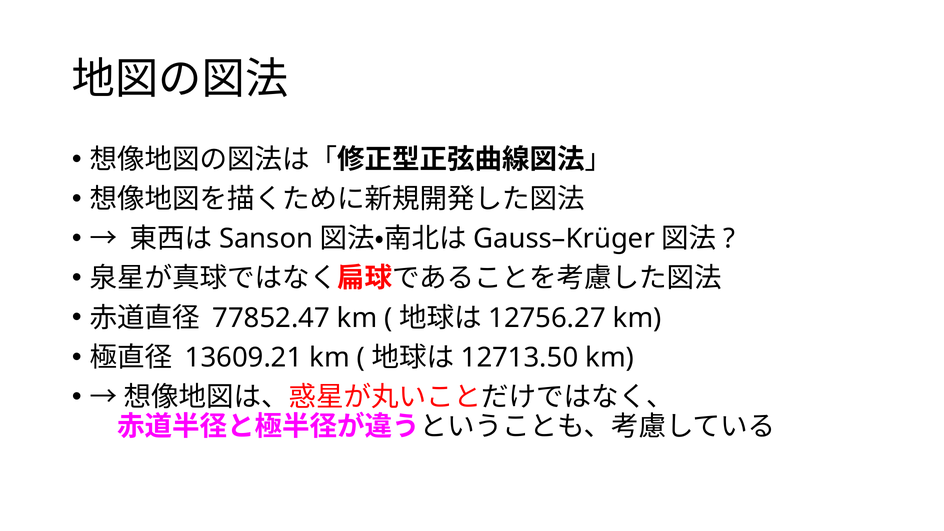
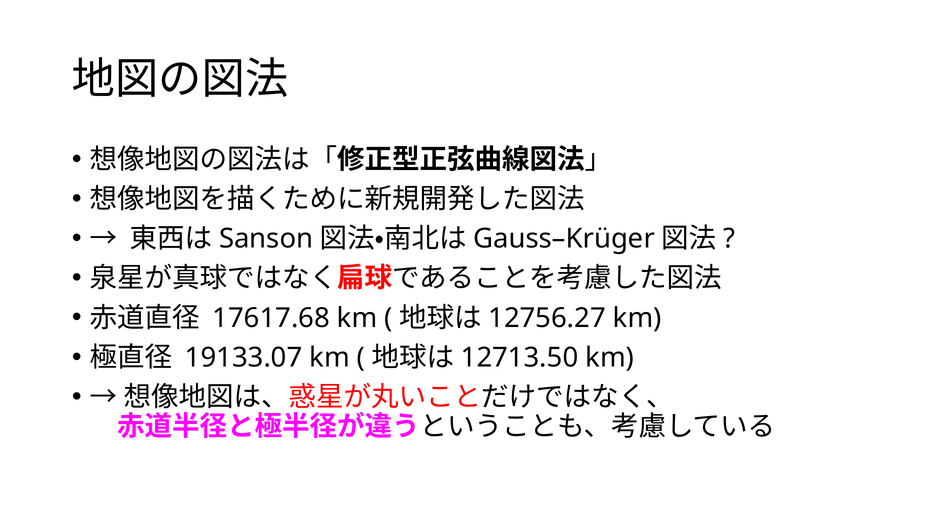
77852.47: 77852.47 -> 17617.68 (271, 318)
13609.21: 13609.21 -> 19133.07 (244, 358)
